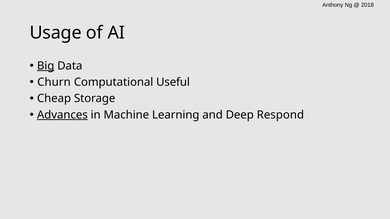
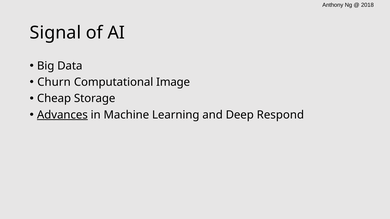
Usage: Usage -> Signal (55, 33)
Big underline: present -> none (46, 66)
Useful: Useful -> Image (173, 82)
